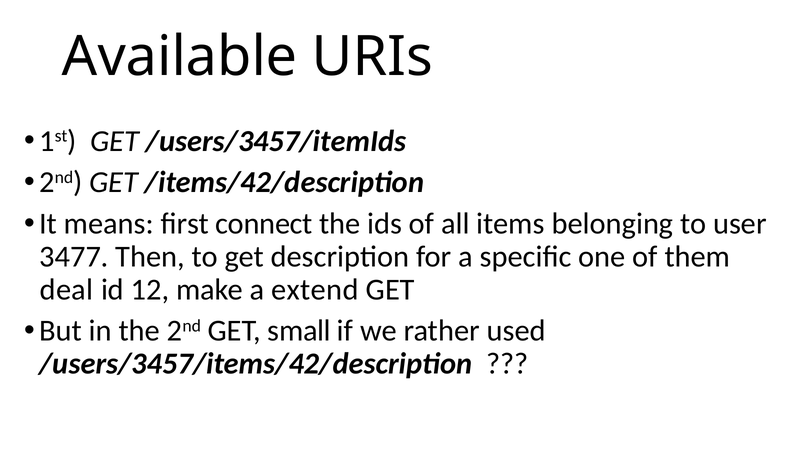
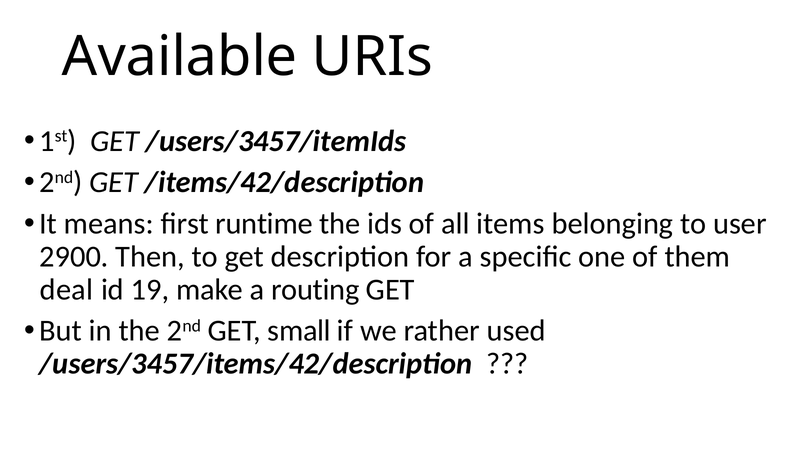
connect: connect -> runtime (264, 224)
3477: 3477 -> 2900 (74, 256)
12: 12 -> 19 (150, 289)
extend: extend -> routing (315, 289)
